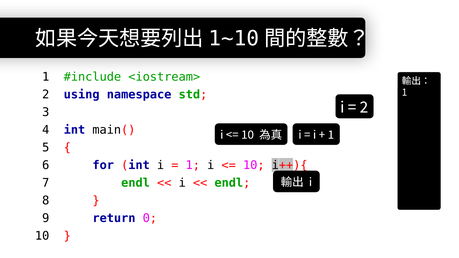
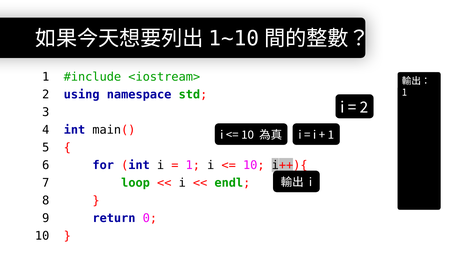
7 endl: endl -> loop (136, 183)
